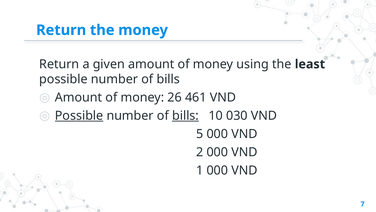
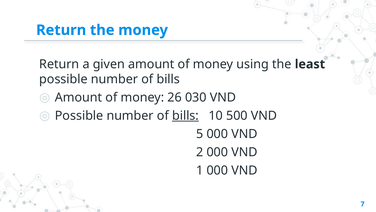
461: 461 -> 030 (196, 97)
Possible underline: present -> none (79, 115)
030: 030 -> 500 (237, 115)
